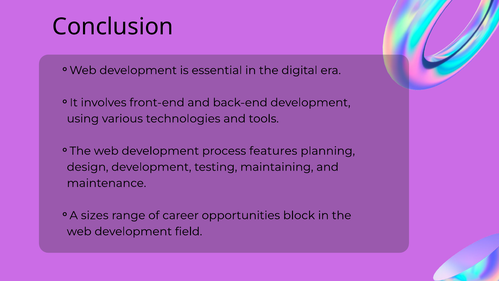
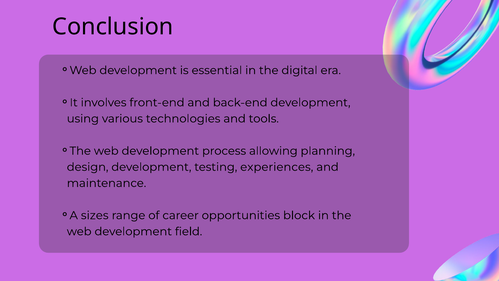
features: features -> allowing (273, 151)
maintaining: maintaining -> experiences (277, 167)
